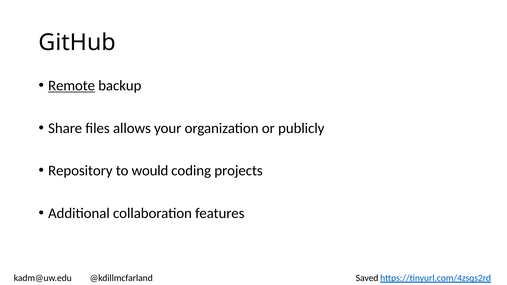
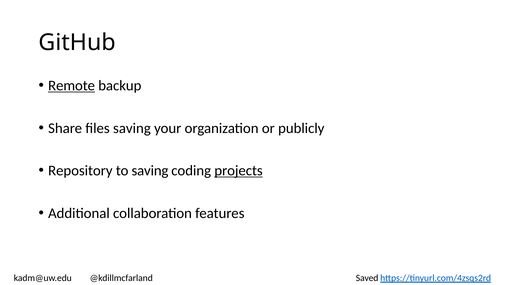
files allows: allows -> saving (132, 128)
to would: would -> saving (150, 171)
projects underline: none -> present (239, 171)
